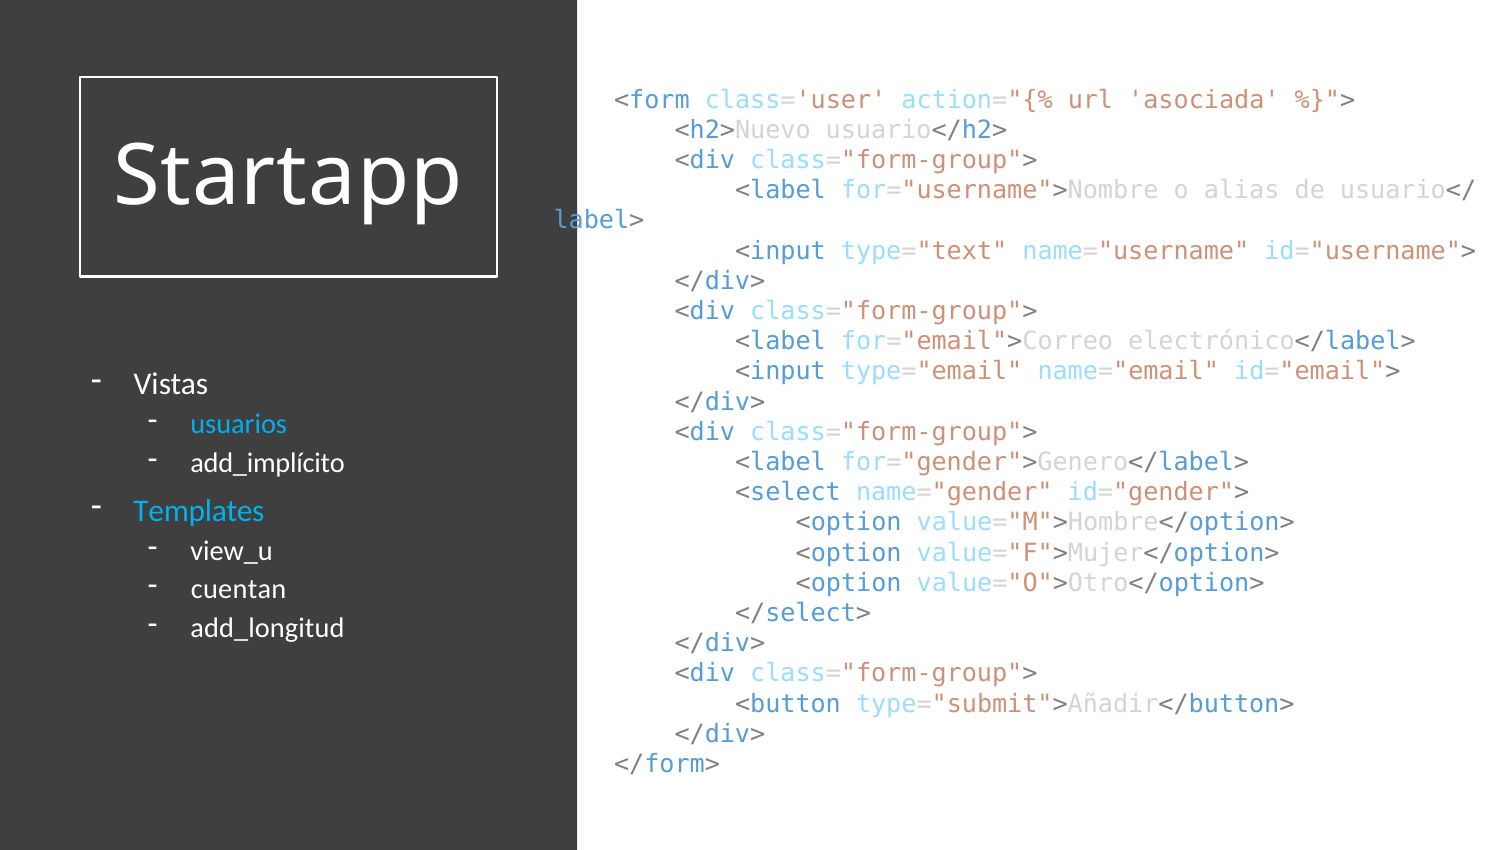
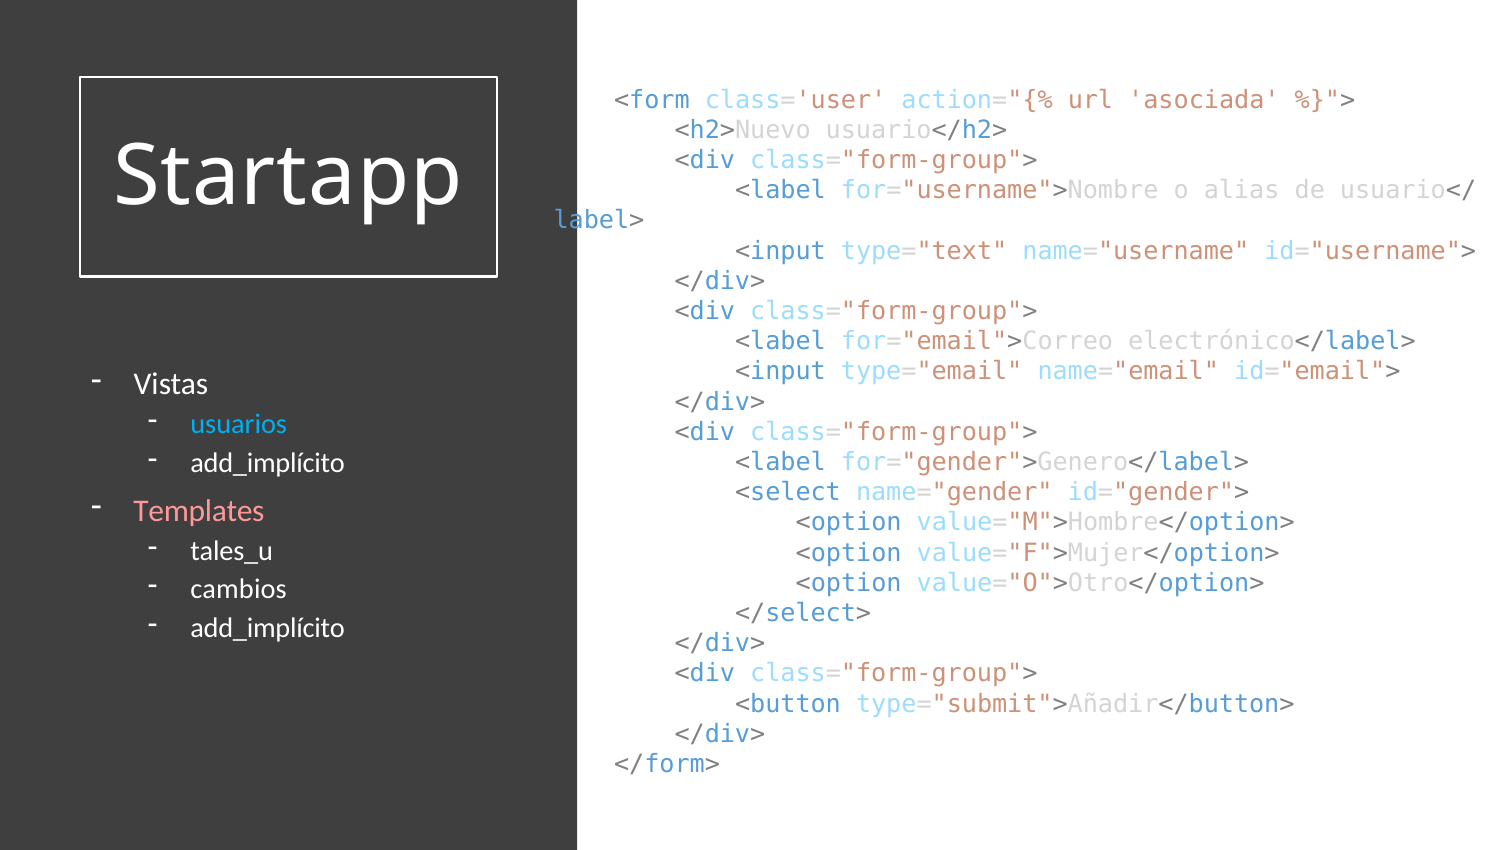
Templates colour: light blue -> pink (199, 511)
view_u: view_u -> tales_u (232, 551)
cuentan: cuentan -> cambios (239, 590)
add_longitud: add_longitud -> add_implícito (268, 628)
